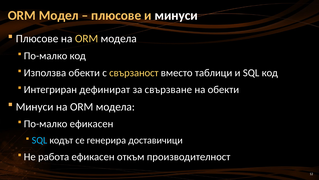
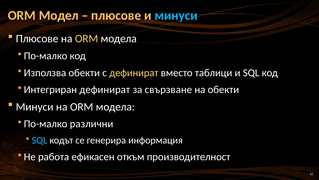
минуси colour: white -> light blue (176, 16)
с свързаност: свързаност -> дефинират (134, 73)
По-малко ефикасен: ефикасен -> различни (92, 124)
доставичици: доставичици -> информация (155, 140)
